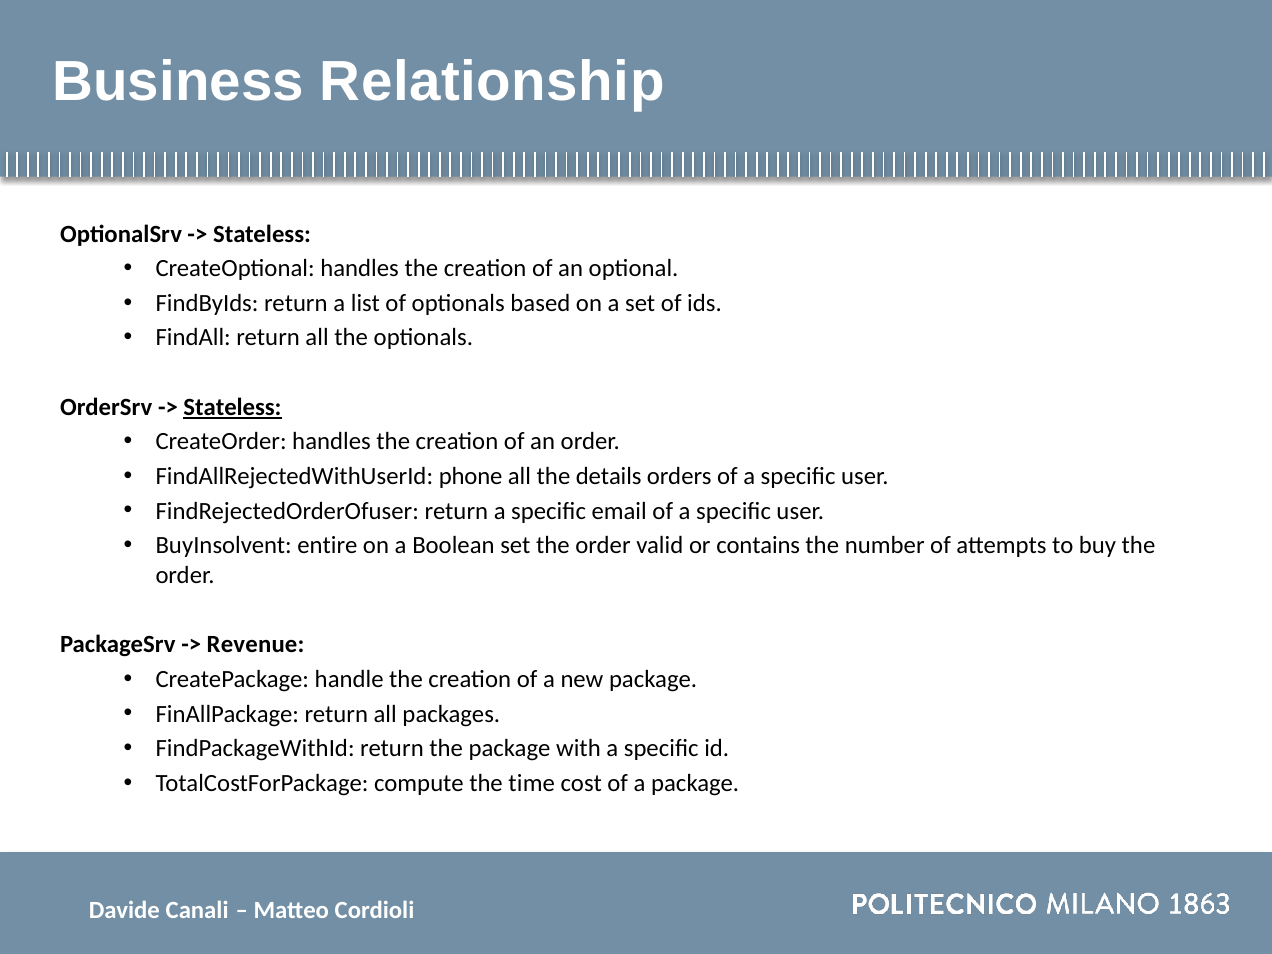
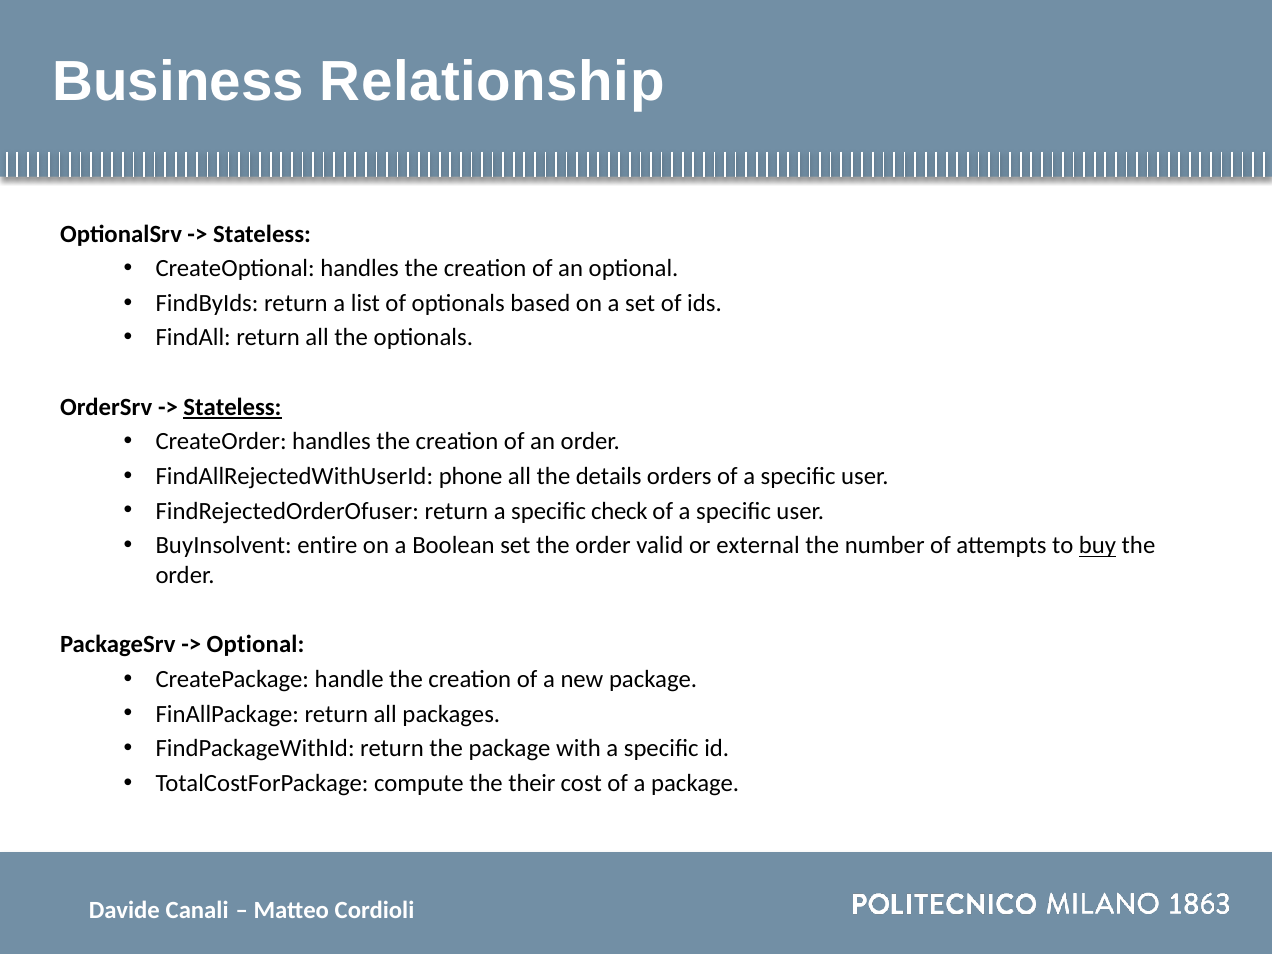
email: email -> check (619, 511)
contains: contains -> external (758, 546)
buy underline: none -> present (1098, 546)
Revenue: Revenue -> Optional (256, 645)
time: time -> their (532, 783)
